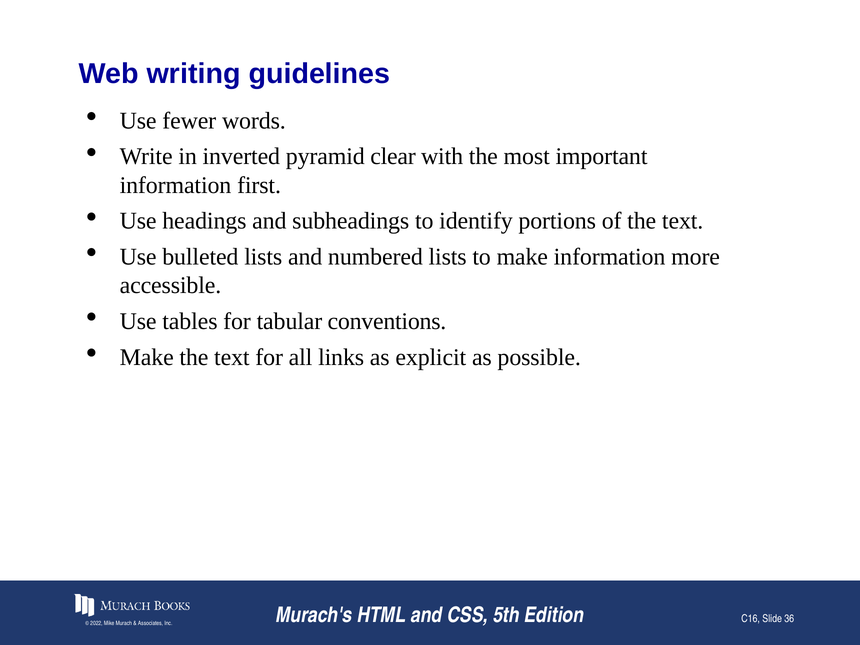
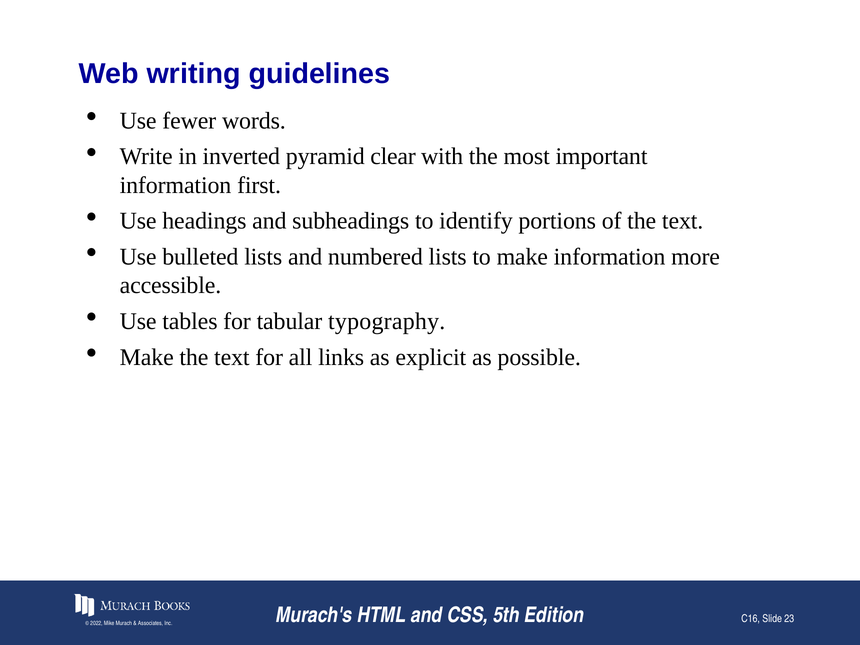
conventions: conventions -> typography (387, 321)
36: 36 -> 23 (789, 619)
